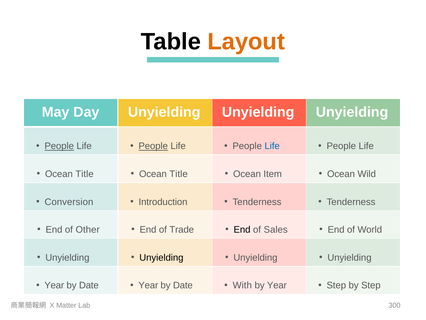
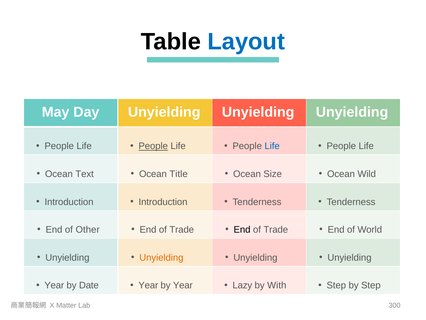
Layout colour: orange -> blue (246, 41)
People underline: present -> none (59, 146)
Title: Title -> Text (85, 174)
Item: Item -> Size (273, 174)
Conversion: Conversion -> Introduction (69, 202)
Sales: Sales -> Trade (276, 229)
Unyielding colour: black -> orange (161, 257)
Date: Date -> Year (183, 285)
With: With -> Lazy (242, 285)
by Year: Year -> With (277, 285)
